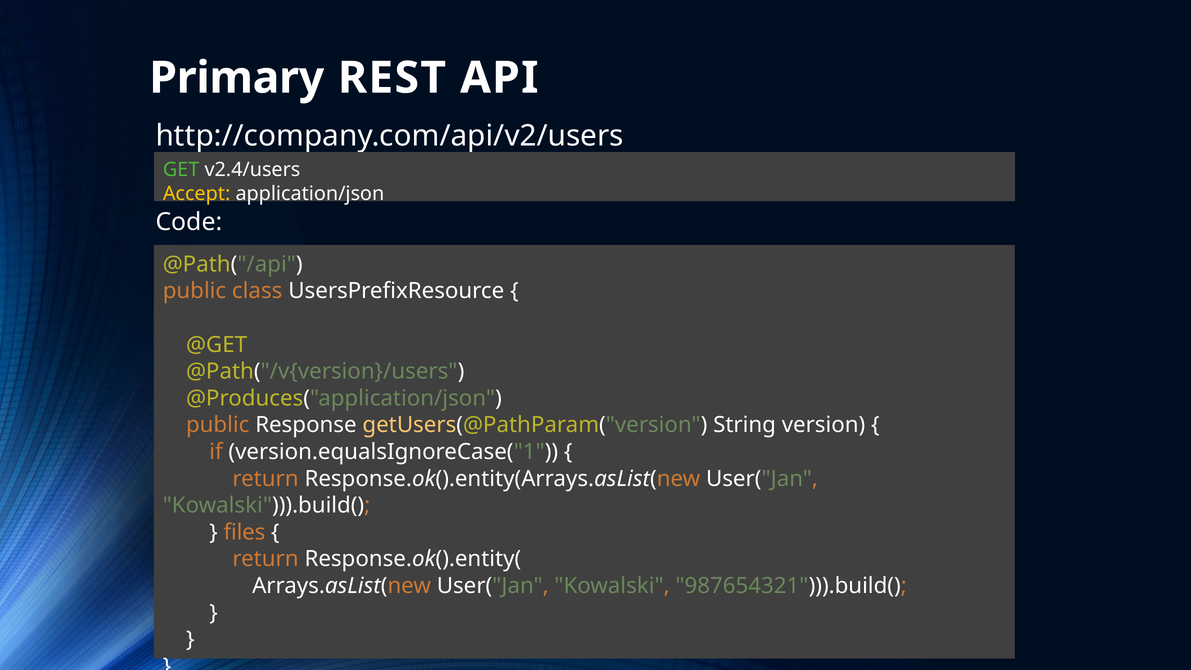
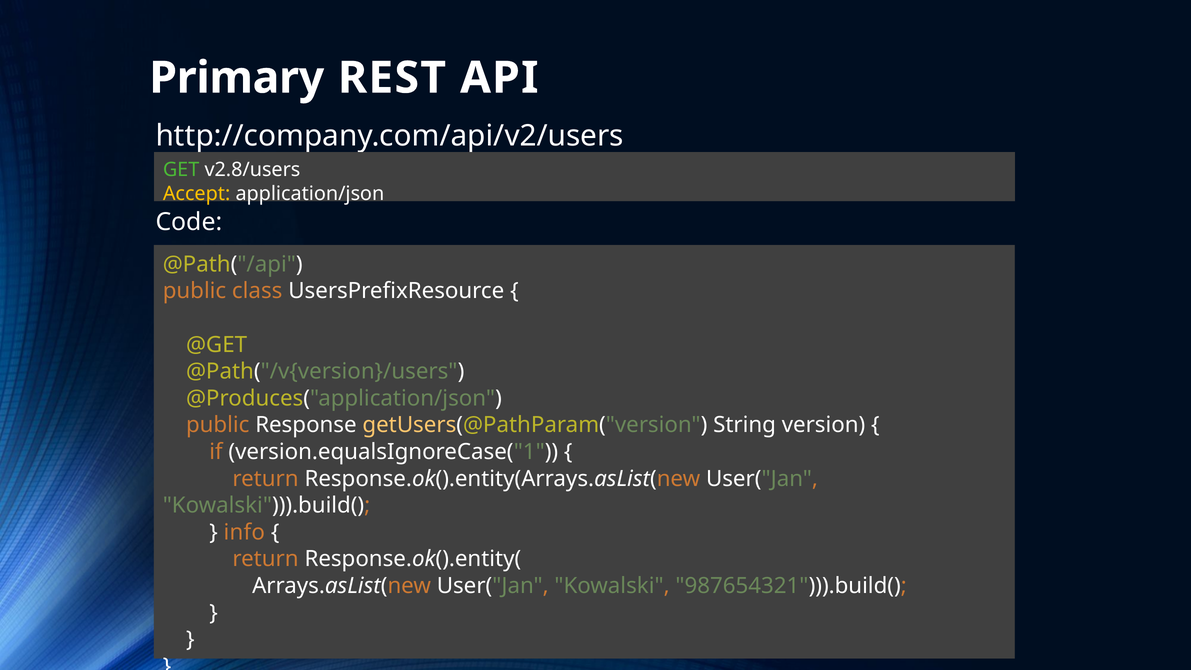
v2.4/users: v2.4/users -> v2.8/users (252, 170)
files: files -> info (244, 532)
